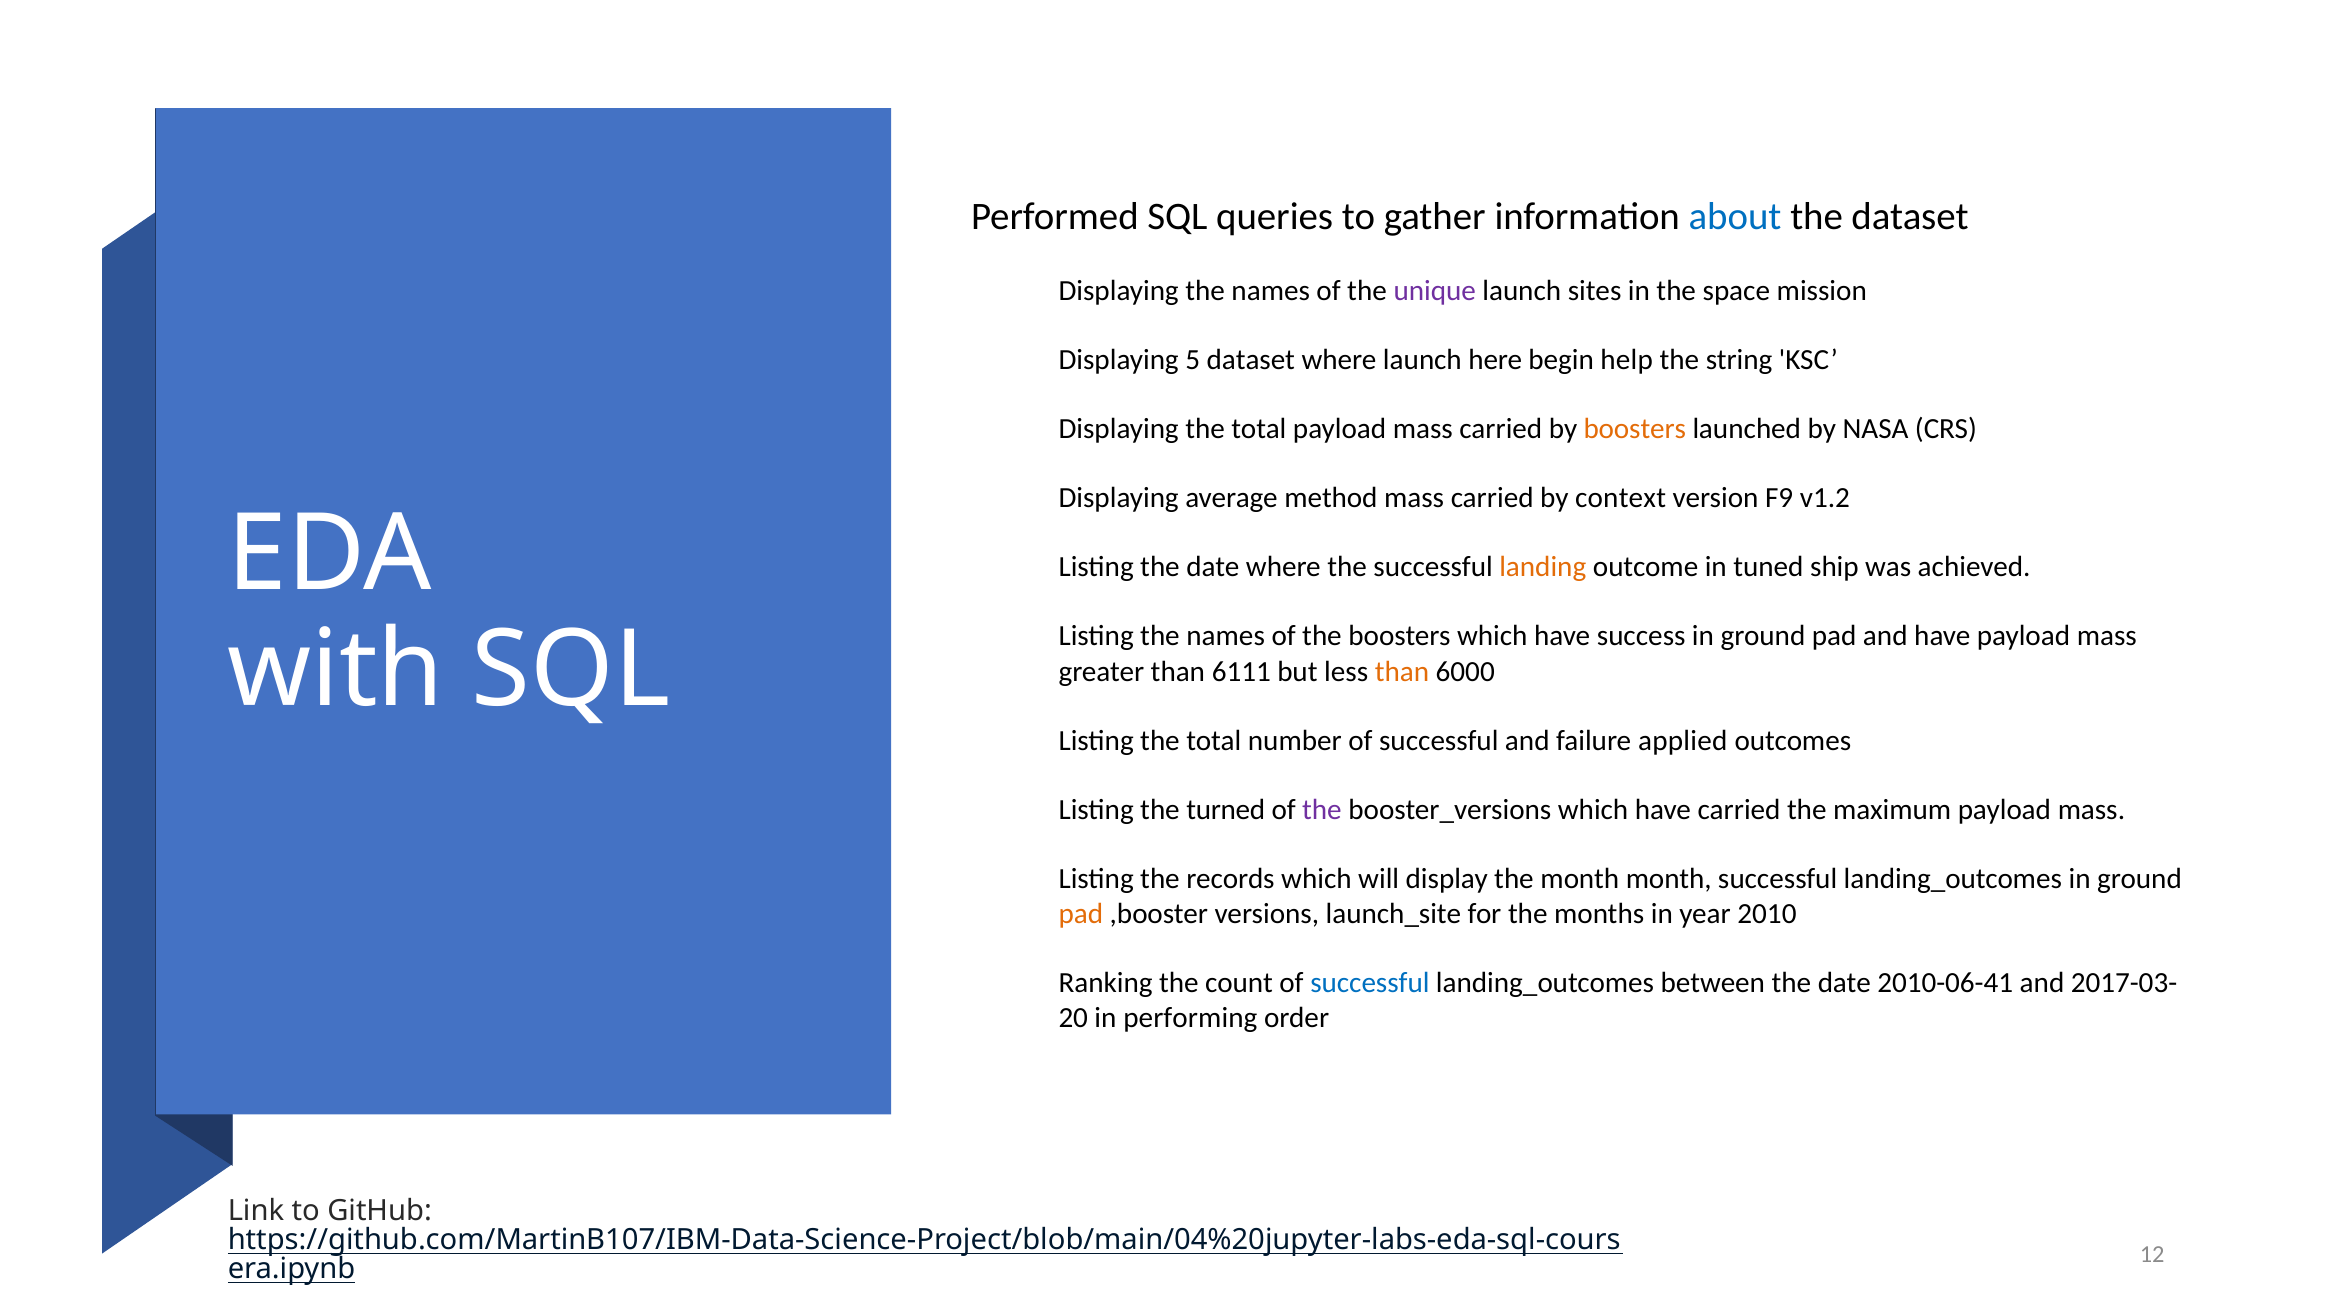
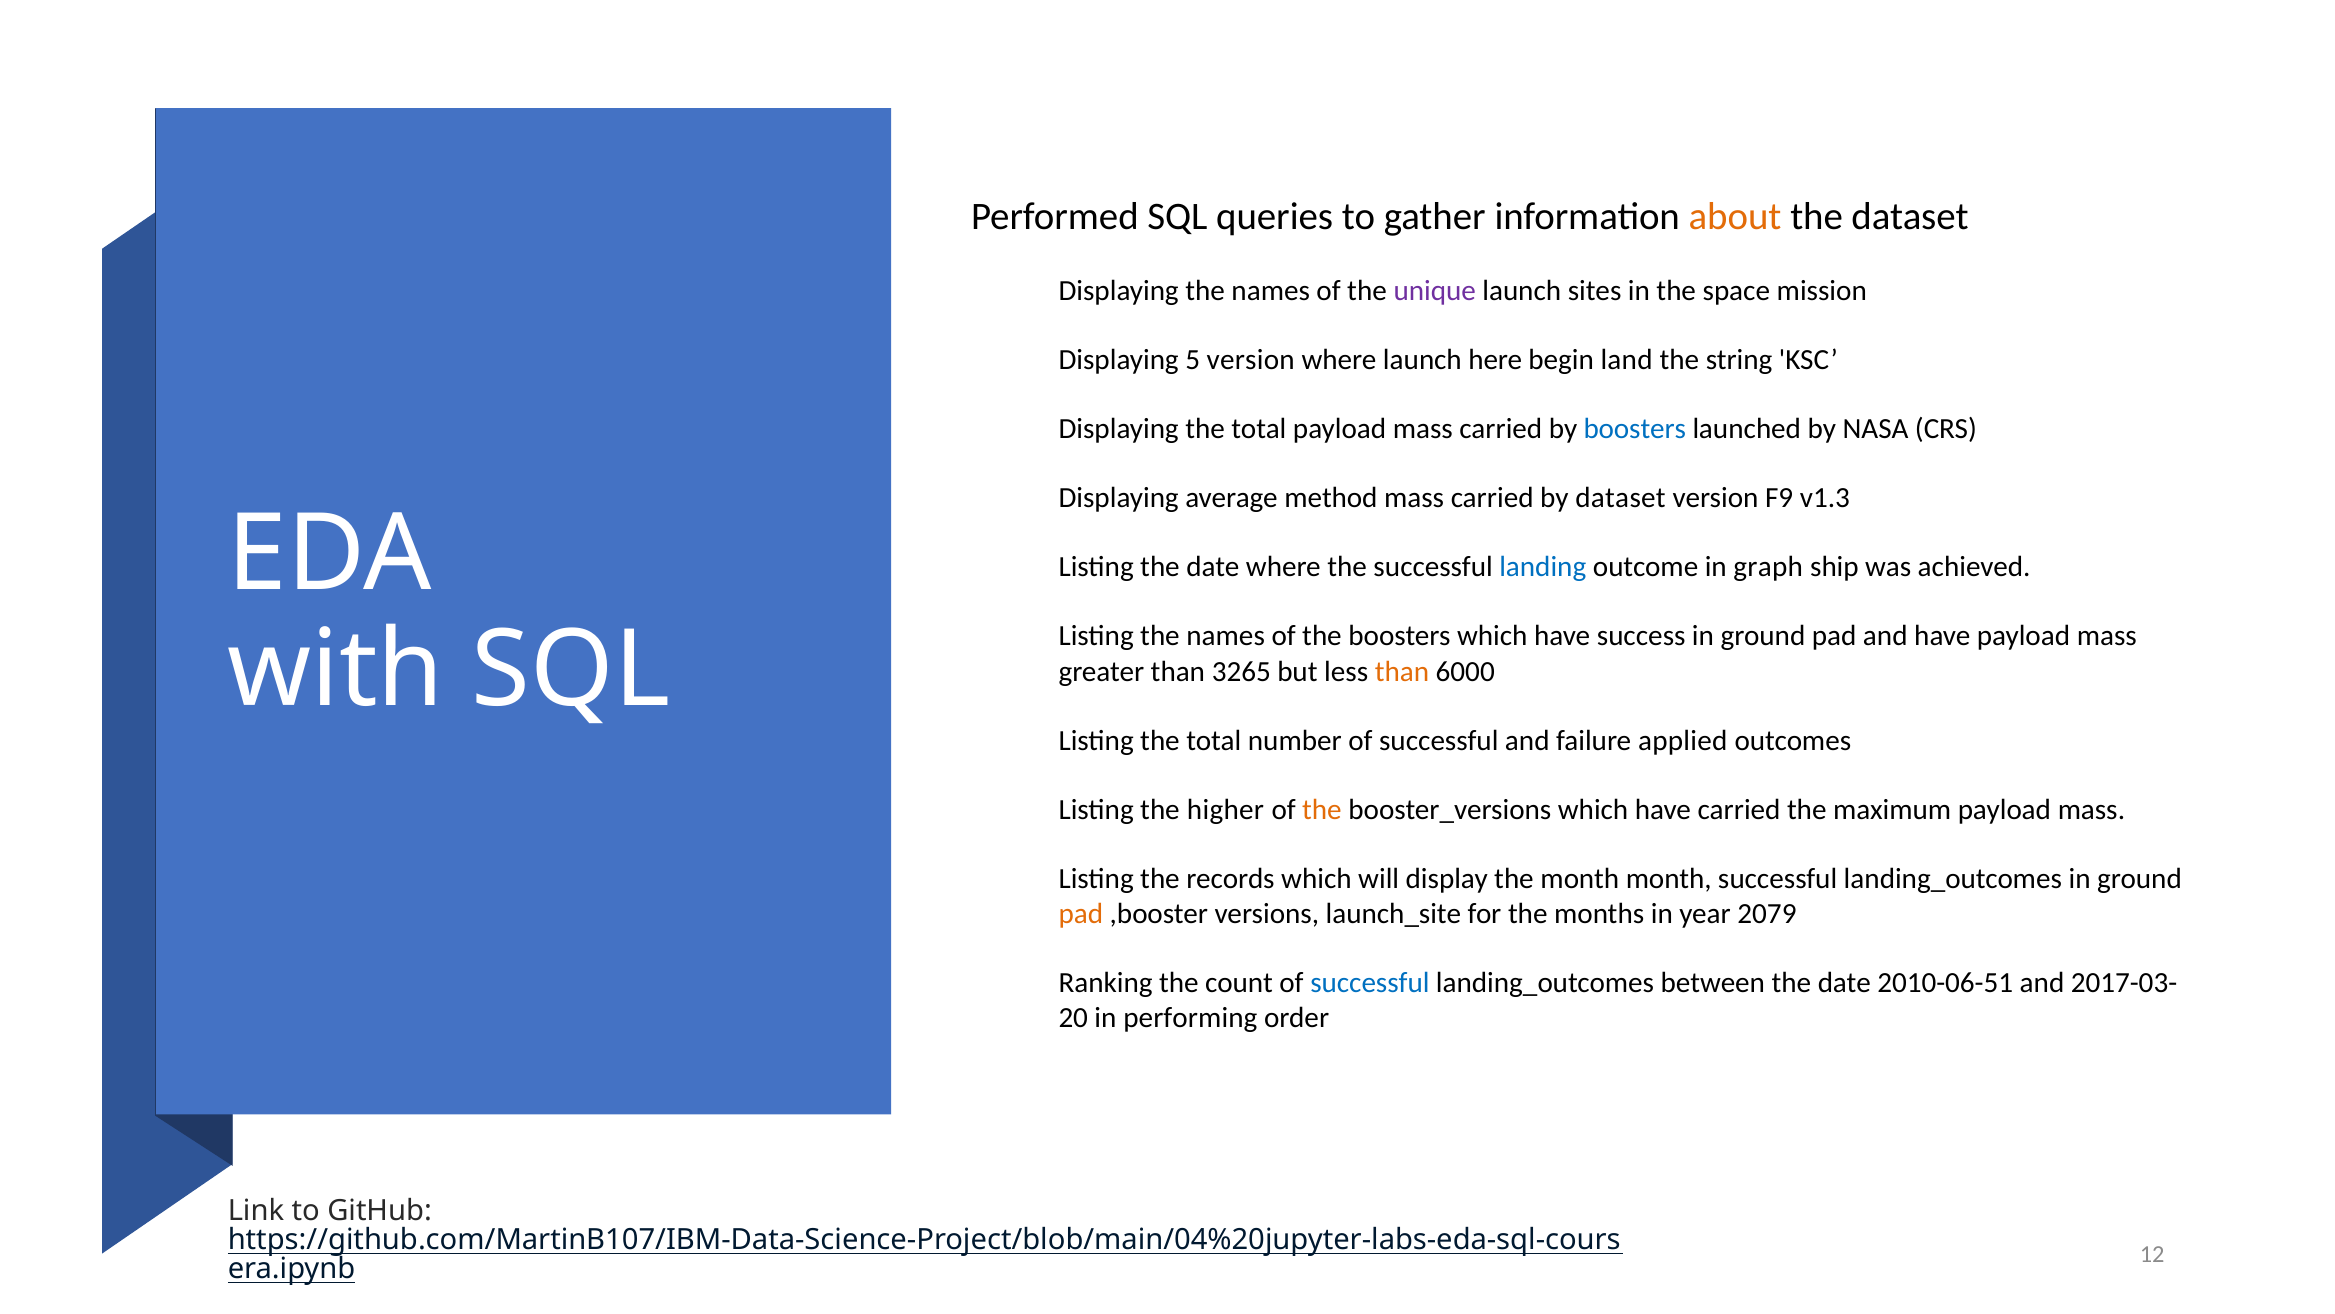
about colour: blue -> orange (1735, 216)
5 dataset: dataset -> version (1251, 360)
help: help -> land (1627, 360)
boosters colour: orange -> blue (1635, 429)
by context: context -> dataset (1621, 498)
v1.2: v1.2 -> v1.3 (1825, 498)
landing colour: orange -> blue (1543, 567)
tuned: tuned -> graph (1768, 567)
6111: 6111 -> 3265 (1241, 671)
turned: turned -> higher (1226, 809)
the colour: purple -> orange (1322, 809)
2010: 2010 -> 2079 (1767, 913)
2010-06-41: 2010-06-41 -> 2010-06-51 (1945, 982)
